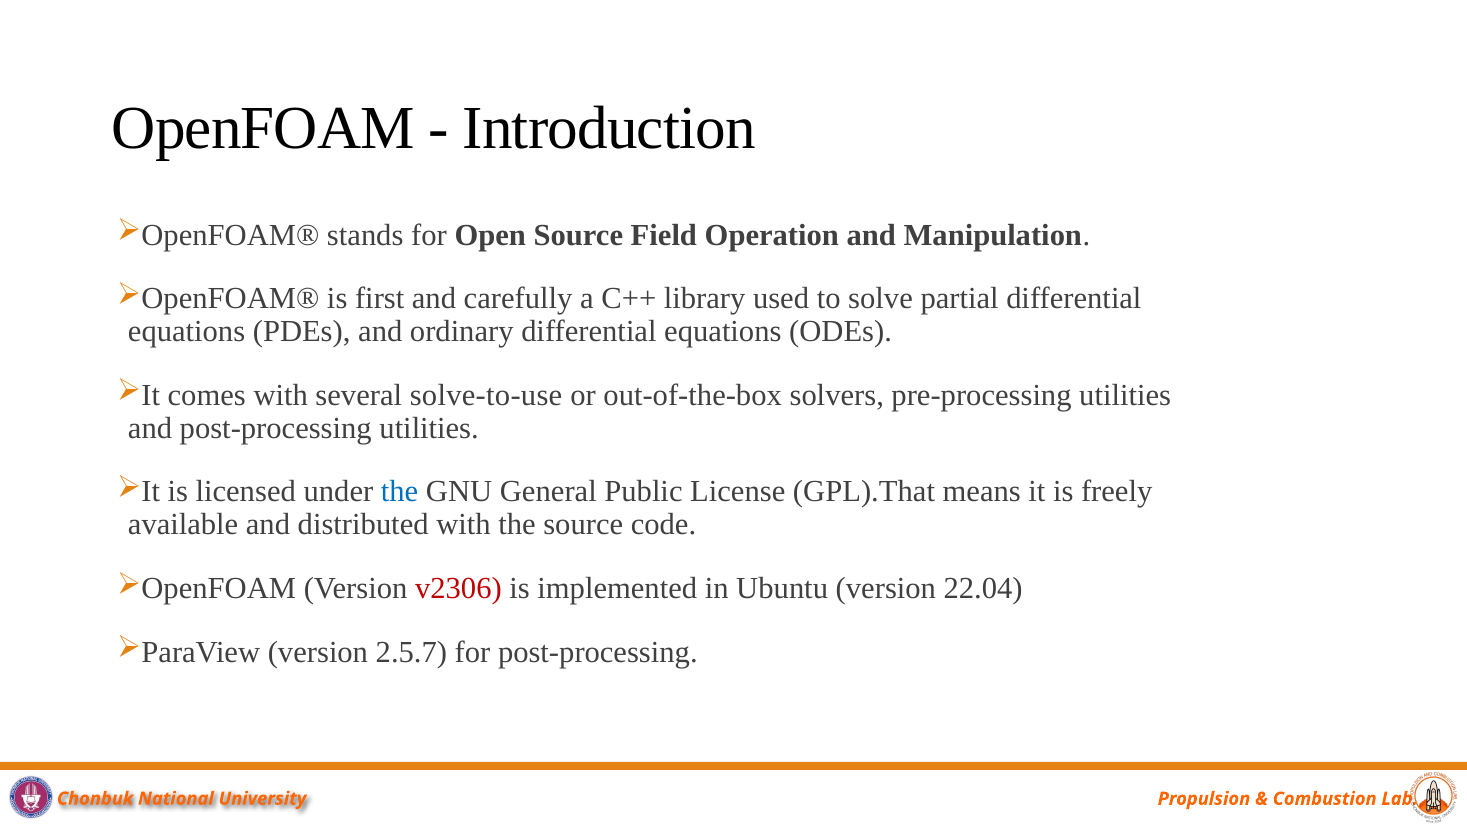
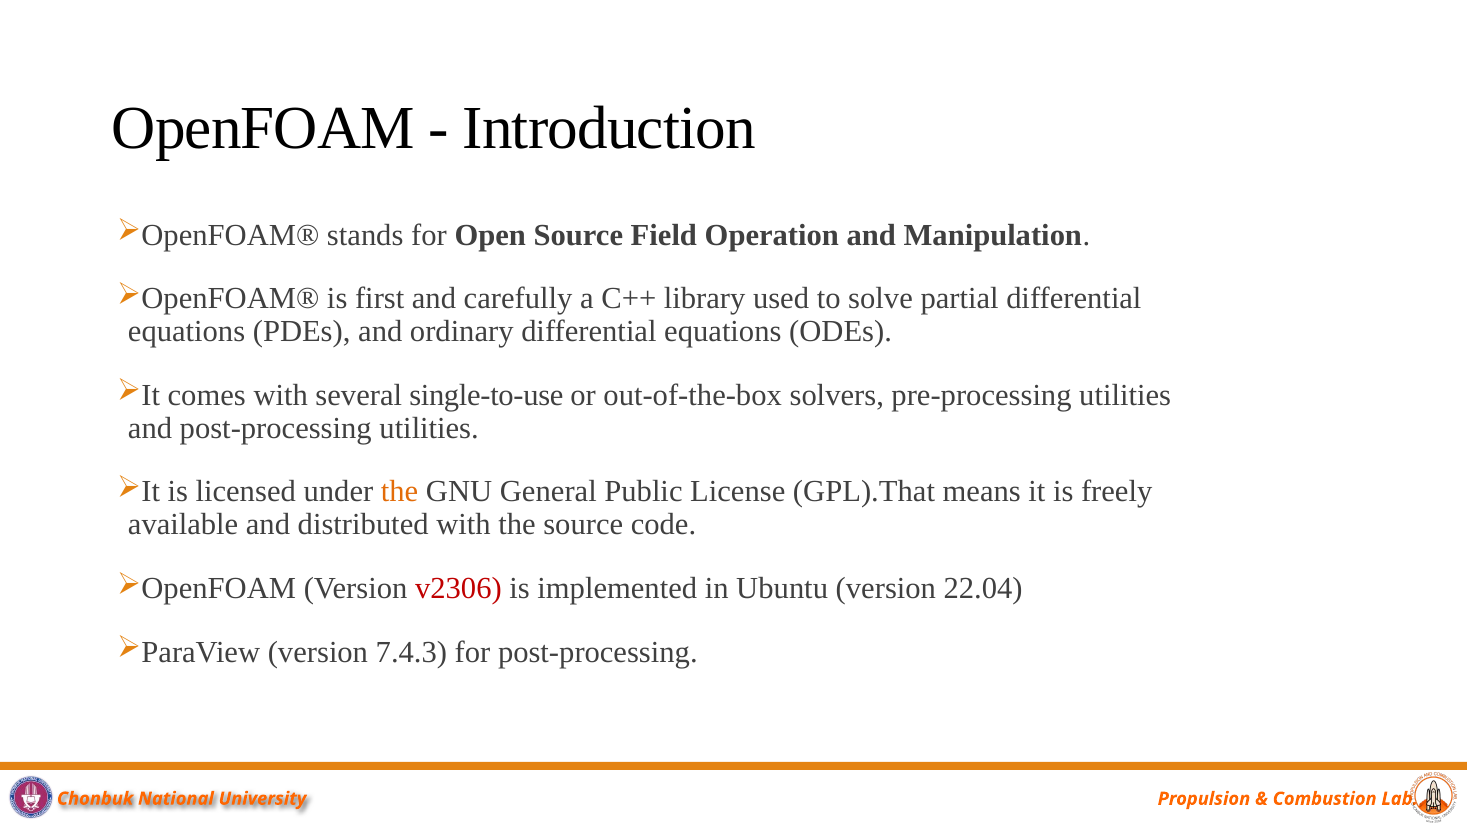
solve-to-use: solve-to-use -> single-to-use (486, 395)
the colour: blue -> orange (400, 492)
2.5.7: 2.5.7 -> 7.4.3 (411, 652)
